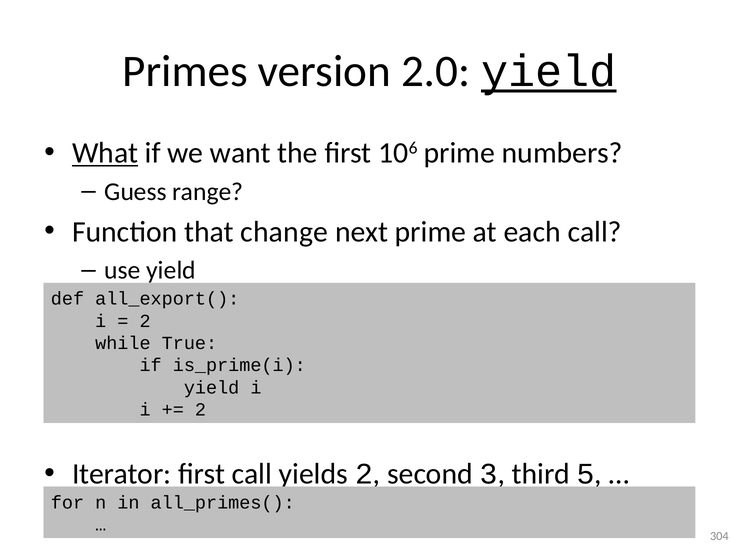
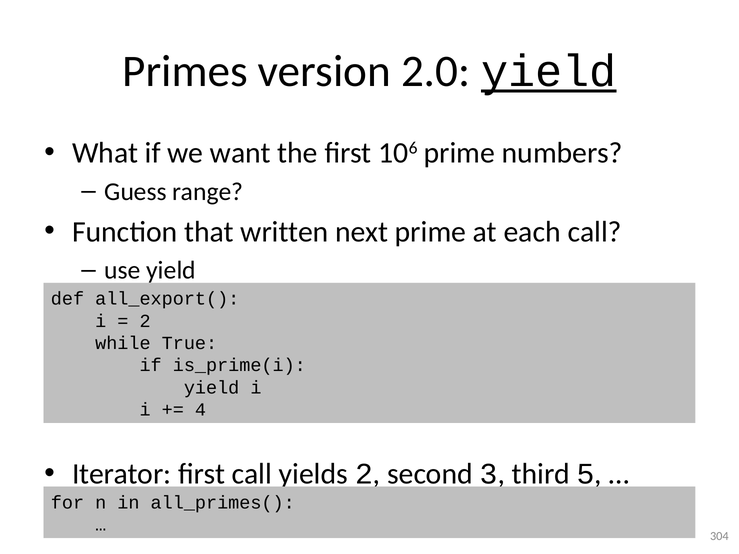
What underline: present -> none (105, 153)
change: change -> written (284, 232)
2: 2 -> 4 (201, 410)
